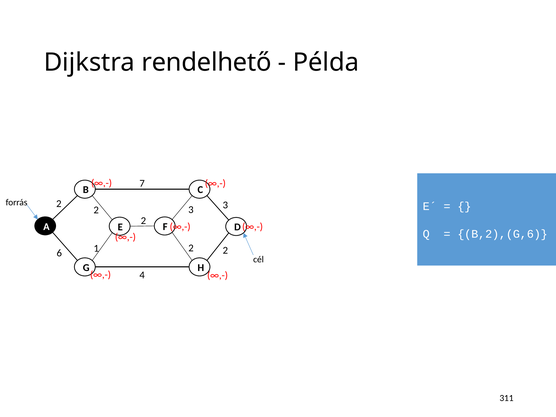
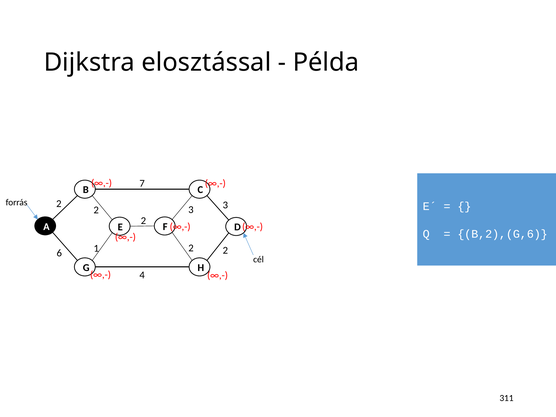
rendelhető: rendelhető -> elosztással (206, 62)
